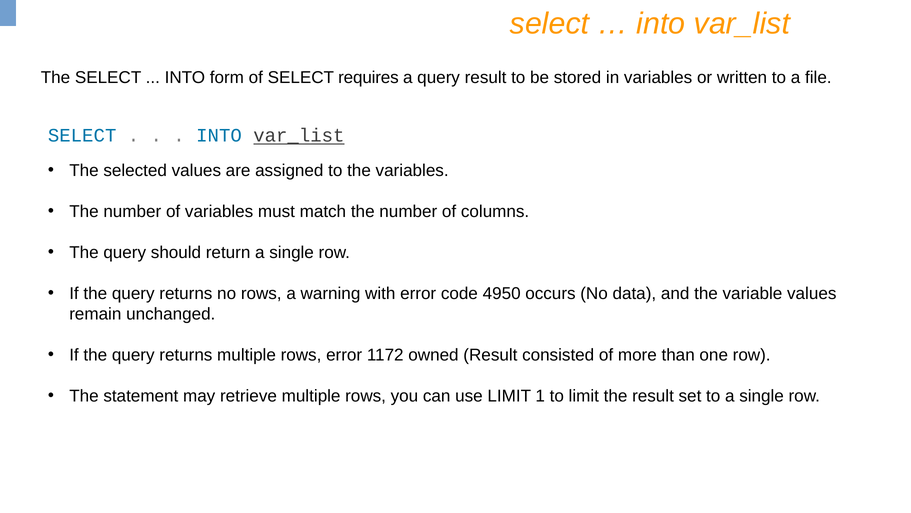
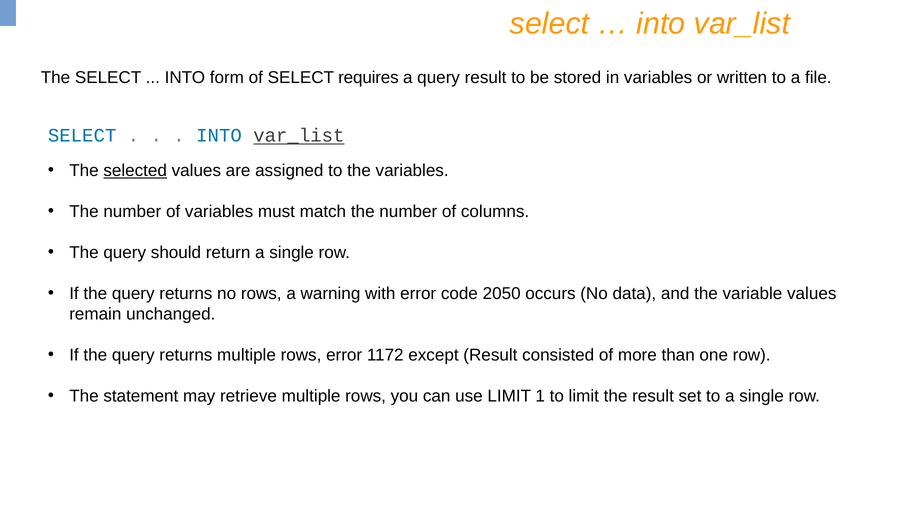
selected underline: none -> present (135, 170)
4950: 4950 -> 2050 (502, 293)
owned: owned -> except (433, 355)
